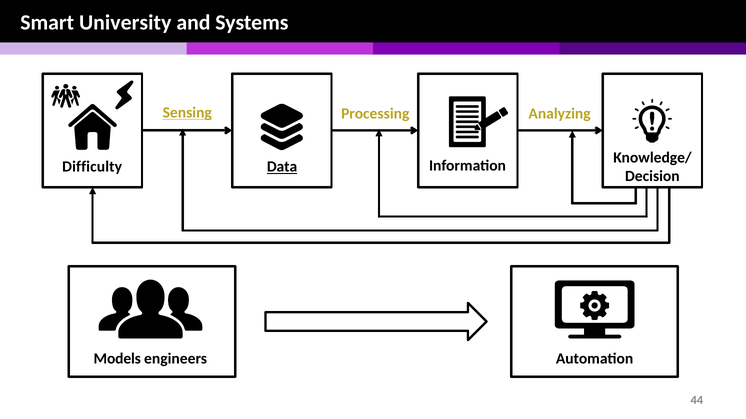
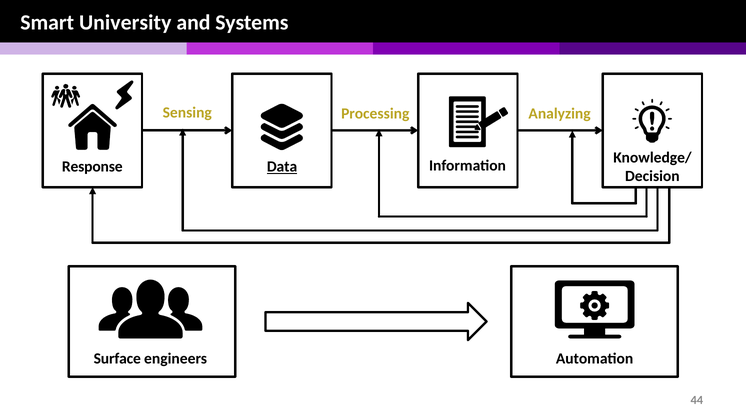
Sensing underline: present -> none (187, 113)
Difficulty: Difficulty -> Response (92, 167)
Models: Models -> Surface (117, 359)
